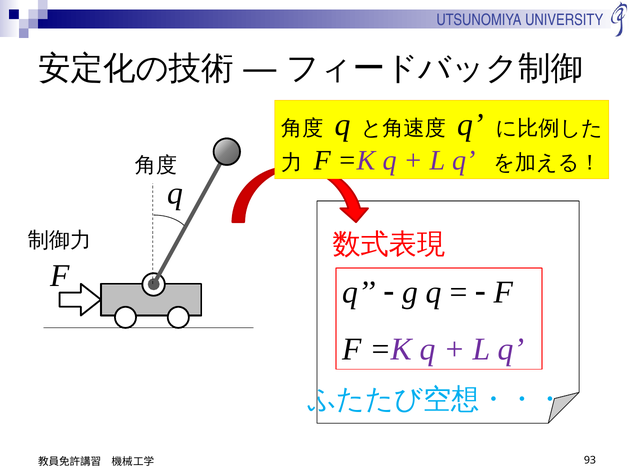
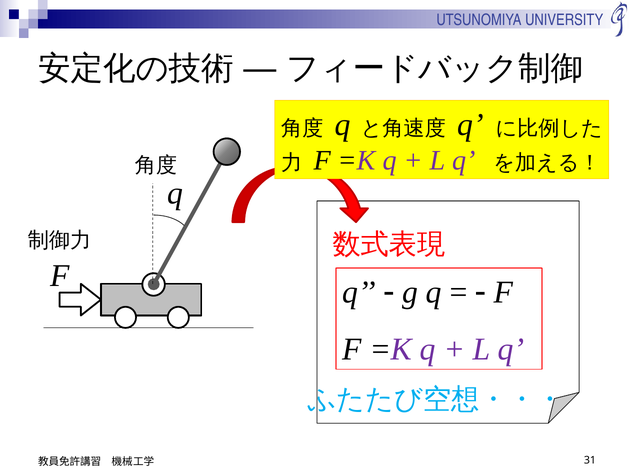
93: 93 -> 31 (590, 460)
